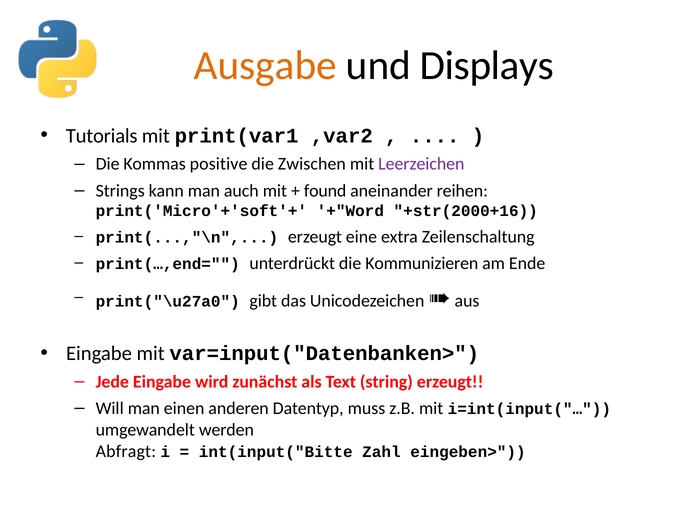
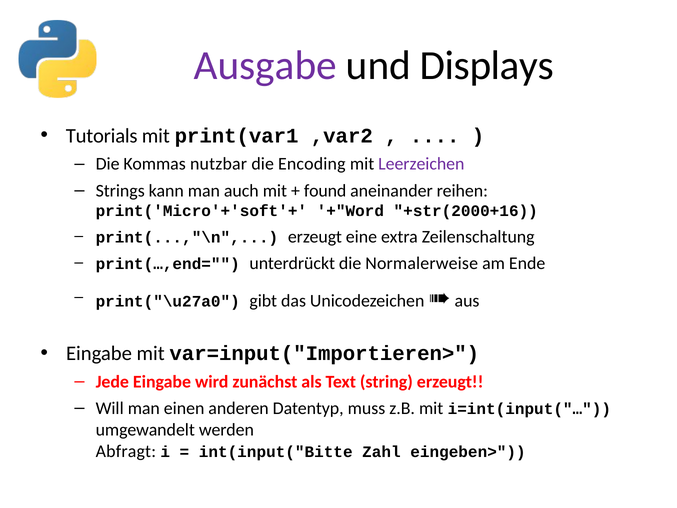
Ausgabe colour: orange -> purple (265, 66)
positive: positive -> nutzbar (219, 164)
Zwischen: Zwischen -> Encoding (312, 164)
Kommunizieren: Kommunizieren -> Normalerweise (422, 263)
var=input("Datenbanken>: var=input("Datenbanken> -> var=input("Importieren> (324, 353)
